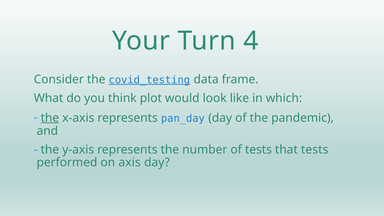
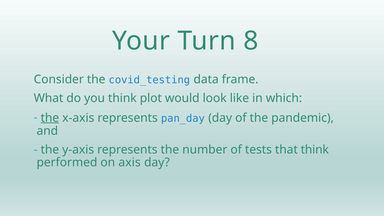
4: 4 -> 8 (251, 41)
covid_testing underline: present -> none (149, 80)
that tests: tests -> think (315, 150)
